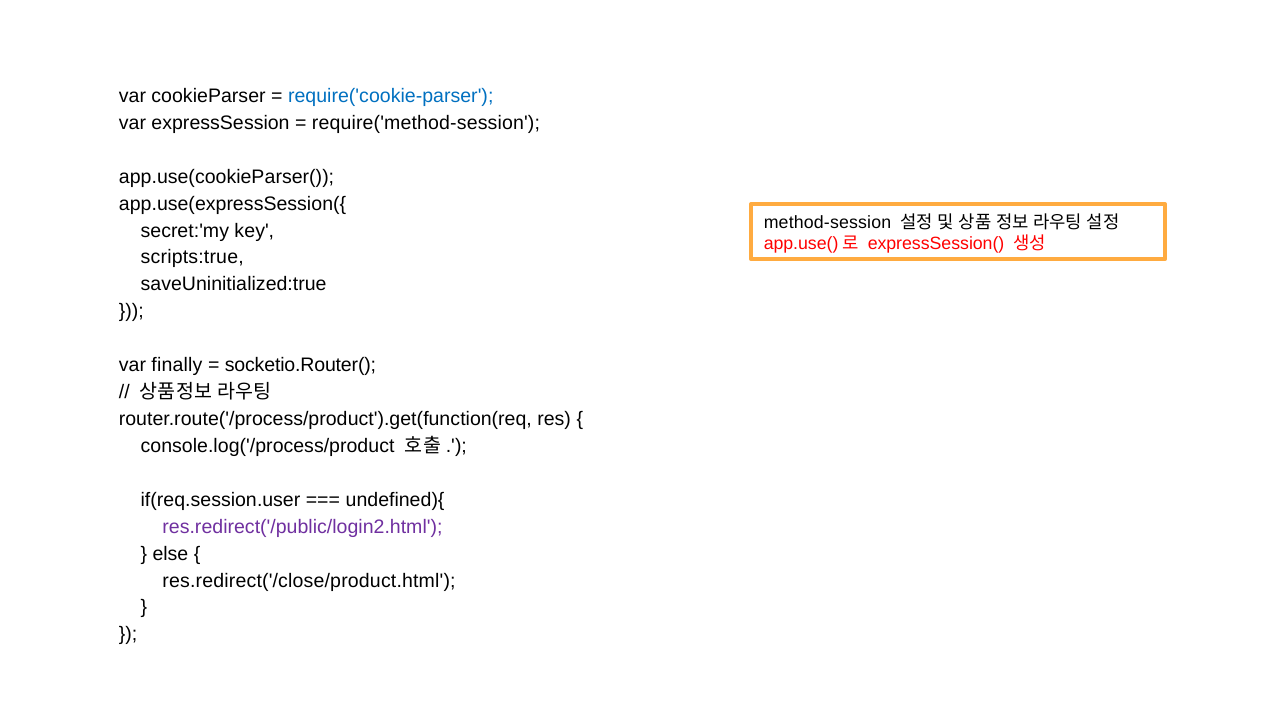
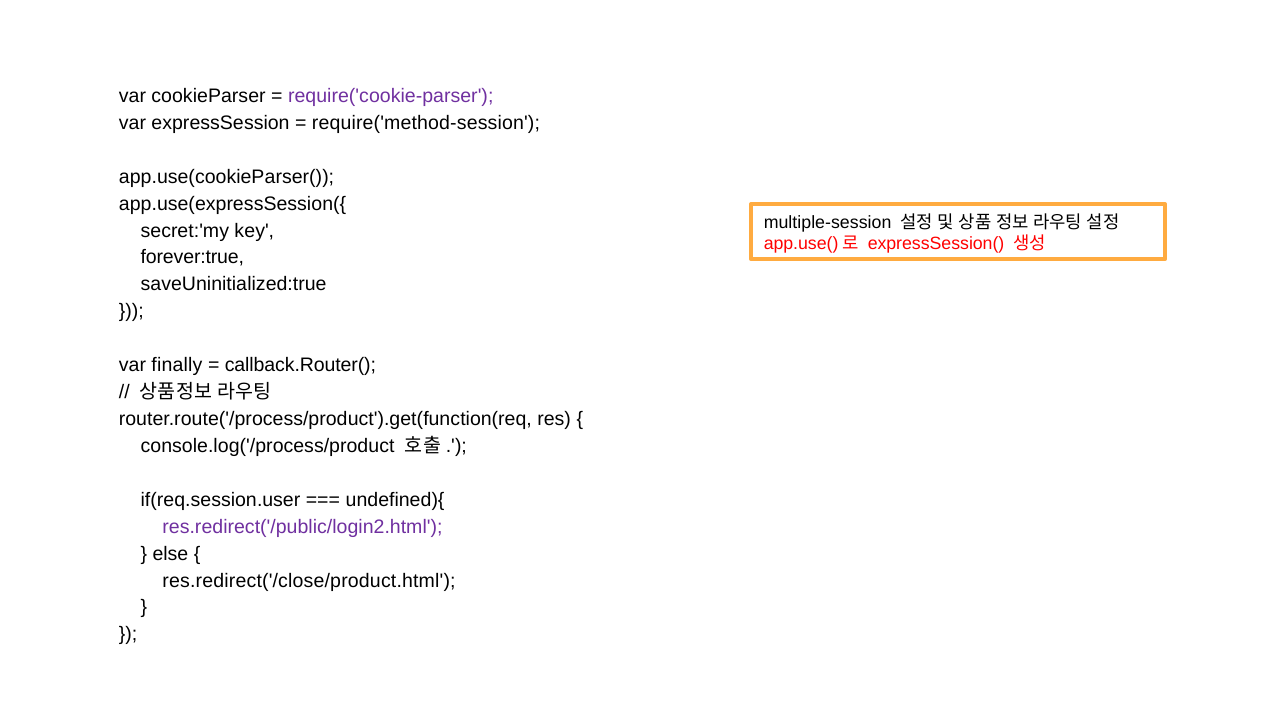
require('cookie-parser colour: blue -> purple (391, 96)
method-session: method-session -> multiple-session (828, 222)
scripts:true: scripts:true -> forever:true (192, 258)
socketio.Router(: socketio.Router( -> callback.Router( (300, 365)
